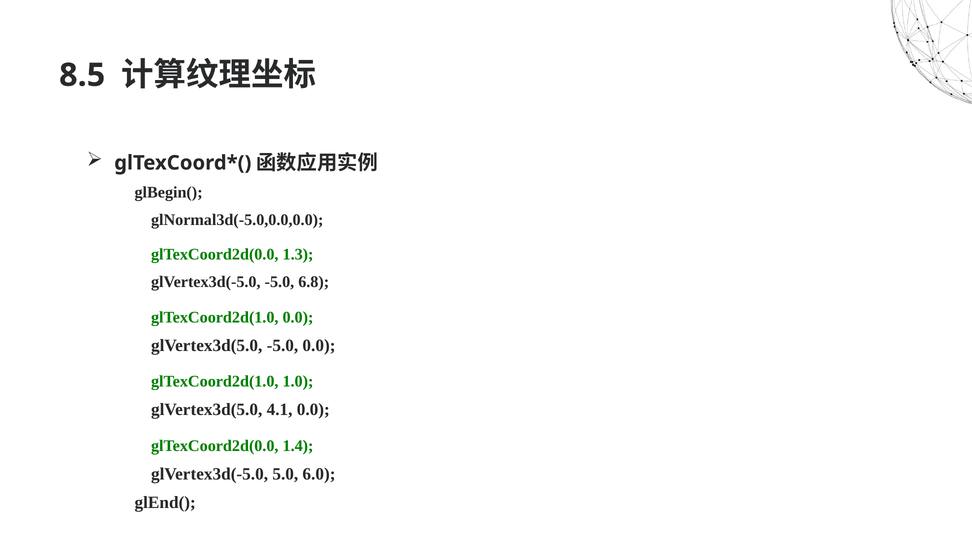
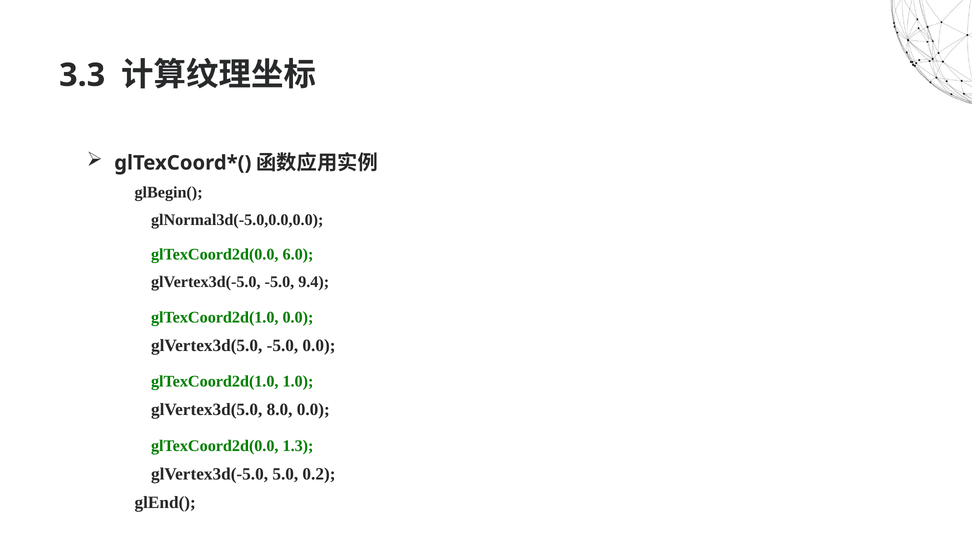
8.5: 8.5 -> 3.3 (82, 75)
1.3: 1.3 -> 6.0 (298, 254)
6.8: 6.8 -> 9.4 (314, 282)
4.1: 4.1 -> 8.0 (280, 410)
1.4: 1.4 -> 1.3 (298, 446)
6.0: 6.0 -> 0.2 (319, 474)
